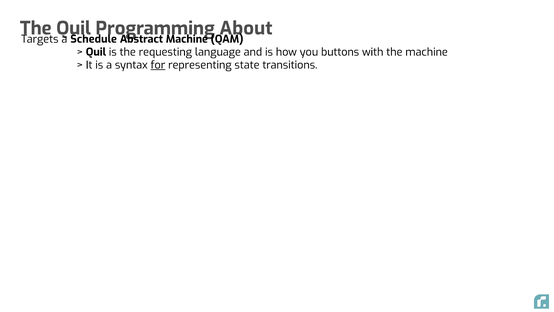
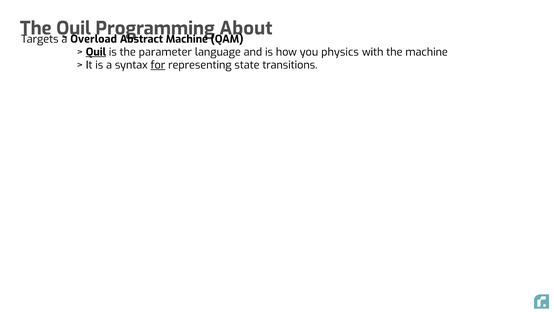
Schedule: Schedule -> Overload (94, 39)
Quil underline: none -> present (96, 52)
requesting: requesting -> parameter (165, 52)
buttons: buttons -> physics (340, 52)
